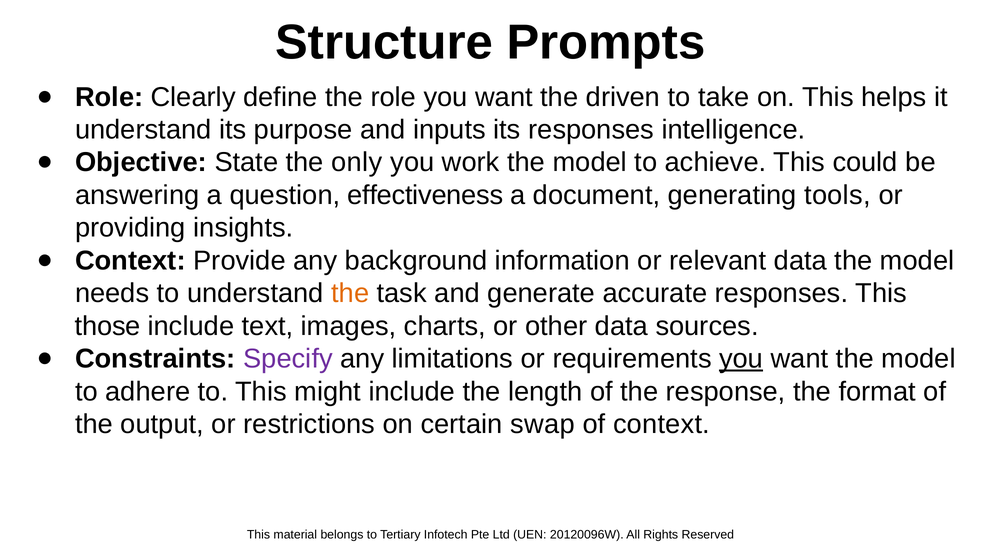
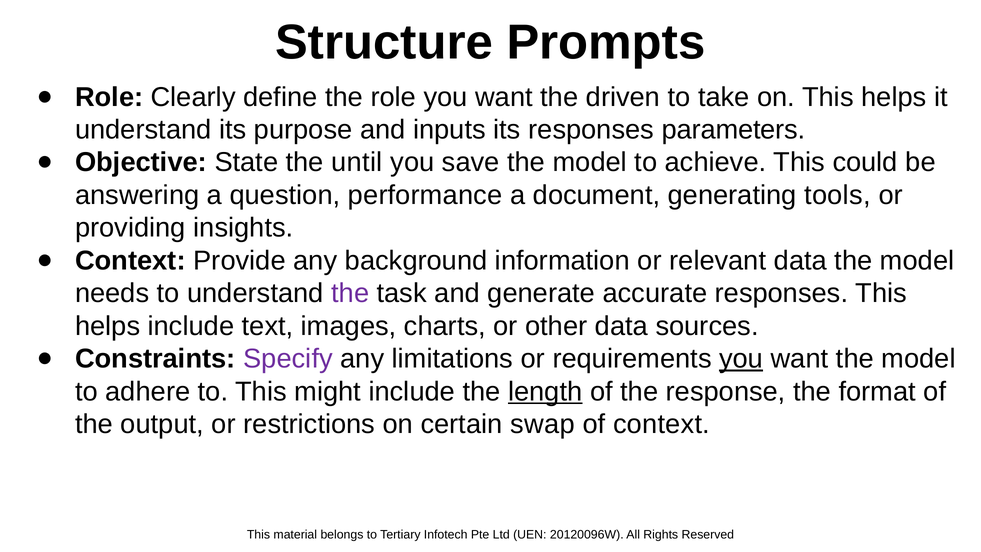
intelligence: intelligence -> parameters (734, 130)
only: only -> until (357, 162)
work: work -> save (471, 162)
effectiveness: effectiveness -> performance (425, 195)
the colour: orange -> purple (350, 293)
those: those -> helps (108, 326)
length underline: none -> present (545, 391)
